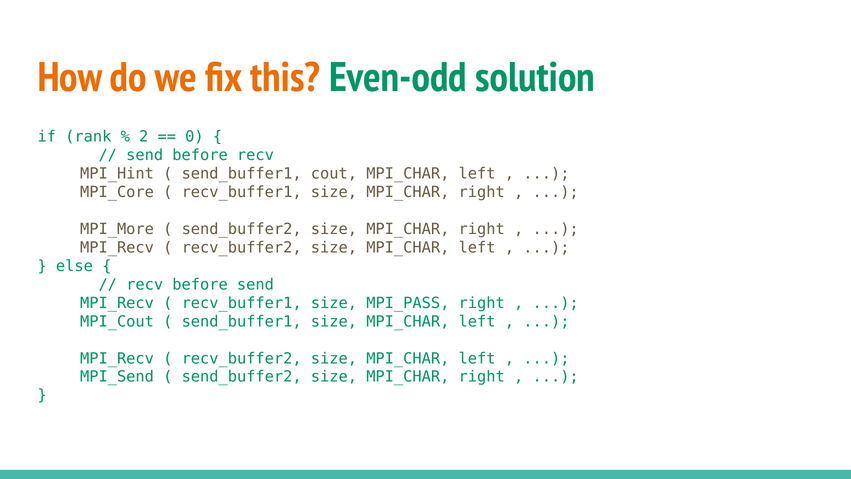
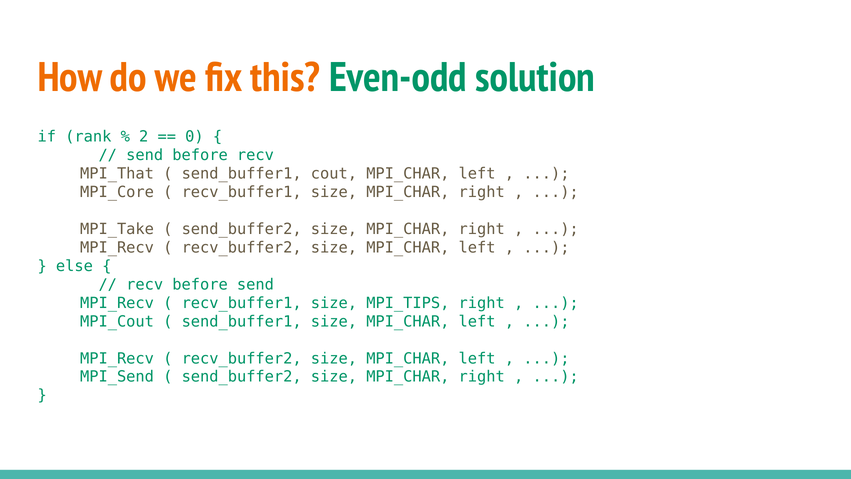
MPI_Hint: MPI_Hint -> MPI_That (117, 174)
MPI_More: MPI_More -> MPI_Take (117, 229)
MPI_PASS: MPI_PASS -> MPI_TIPS (408, 303)
